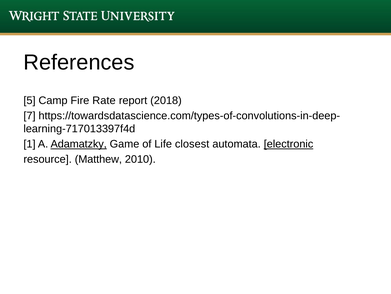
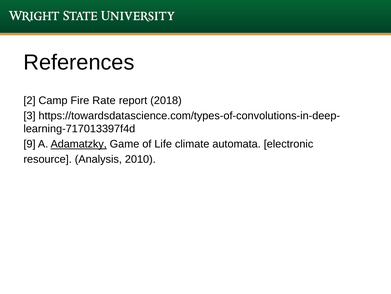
5: 5 -> 2 (29, 100)
7: 7 -> 3 (29, 115)
1: 1 -> 9 (29, 144)
closest: closest -> climate (192, 144)
electronic underline: present -> none (289, 144)
Matthew: Matthew -> Analysis (98, 159)
